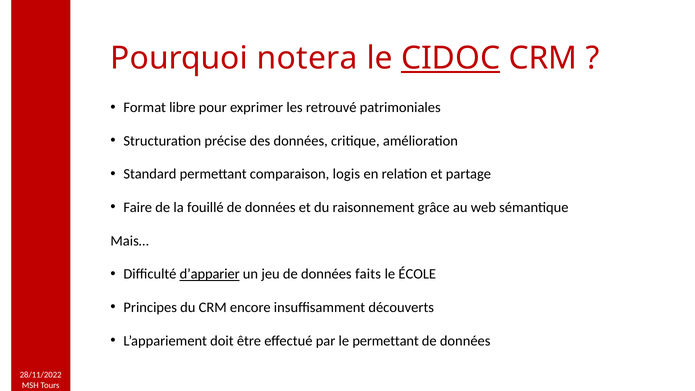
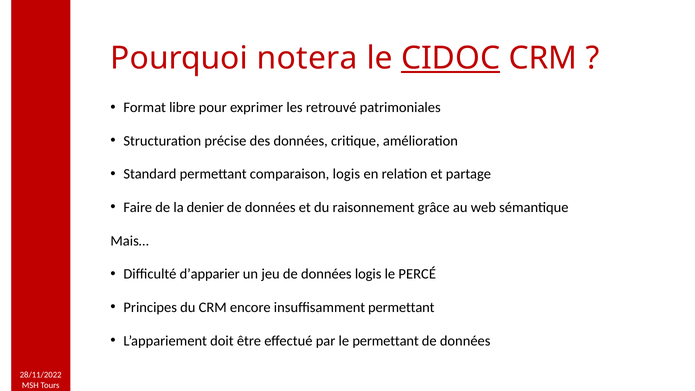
fouillé: fouillé -> denier (205, 207)
d’apparier underline: present -> none (210, 274)
données faits: faits -> logis (368, 274)
ÉCOLE: ÉCOLE -> PERCÉ (417, 274)
insuffisamment découverts: découverts -> permettant (401, 307)
